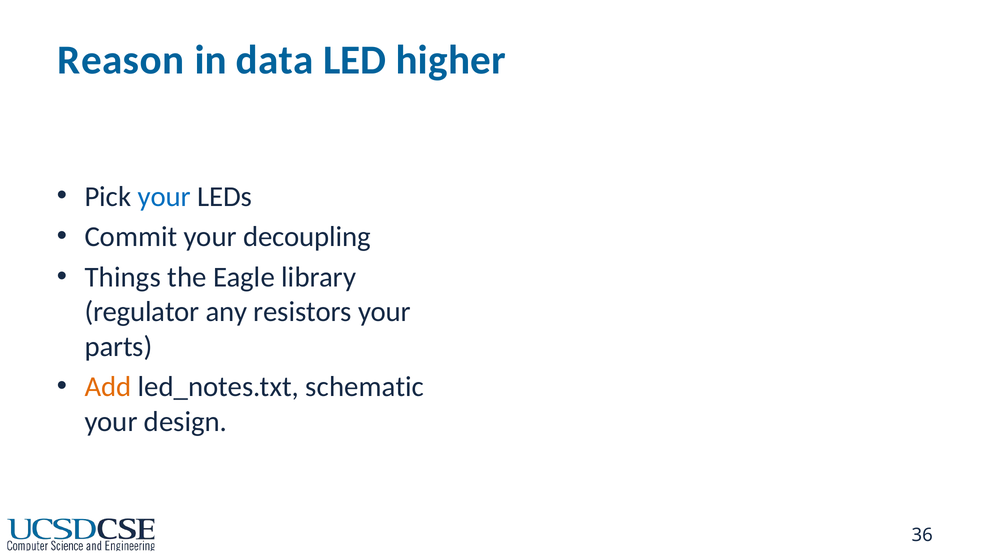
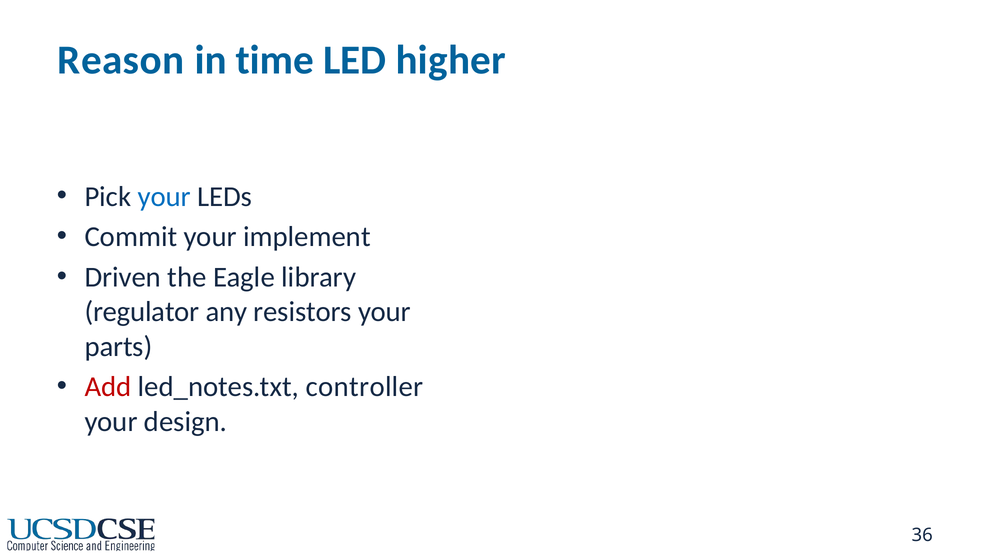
data: data -> time (275, 60)
decoupling: decoupling -> implement (307, 237)
Things: Things -> Driven (123, 277)
Add colour: orange -> red (108, 387)
schematic: schematic -> controller (365, 387)
